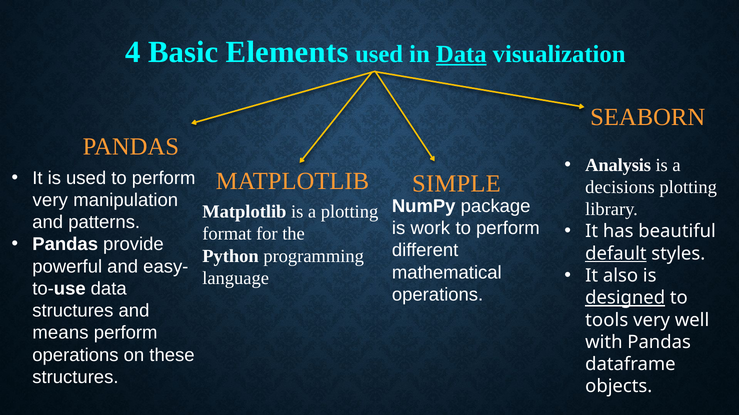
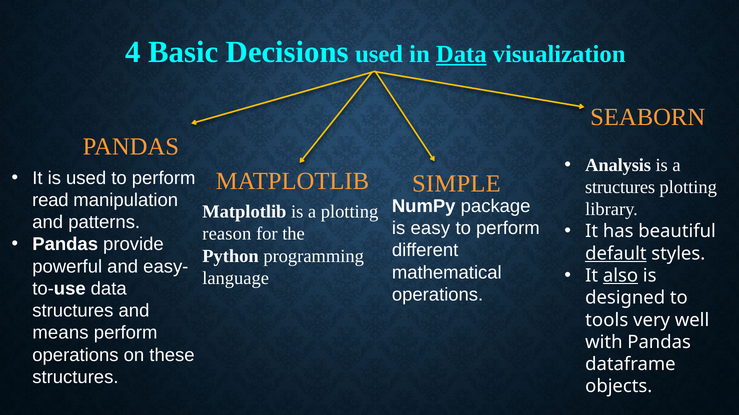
Elements: Elements -> Decisions (287, 52)
decisions: decisions -> structures (620, 187)
very: very -> read (50, 200)
work: work -> easy (430, 229)
format: format -> reason (227, 234)
also underline: none -> present (621, 276)
designed underline: present -> none (625, 298)
